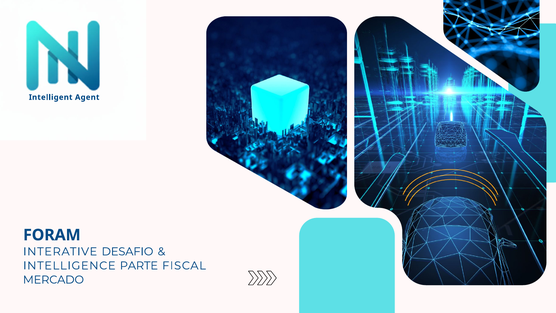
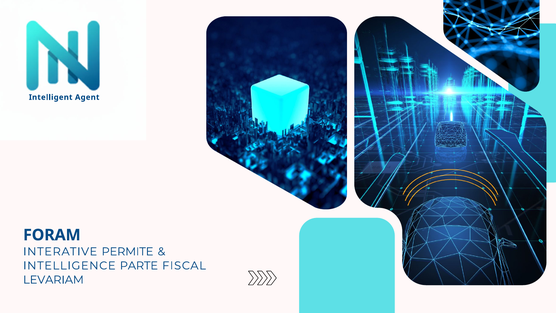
DESAFIO: DESAFIO -> PERMITE (127, 251)
MERCADO: MERCADO -> LEVARIAM (53, 280)
